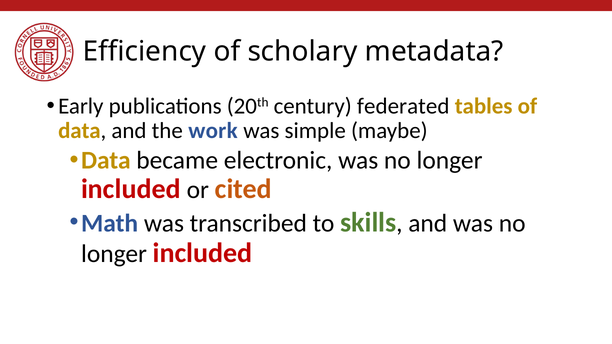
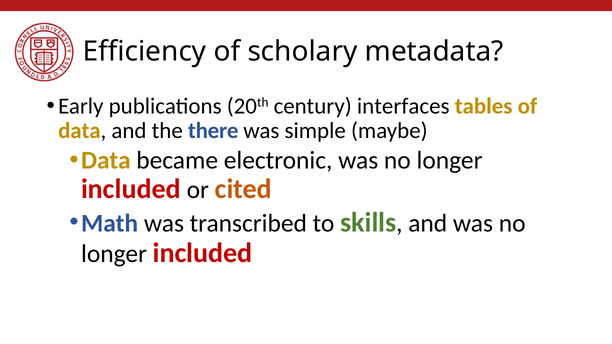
federated: federated -> interfaces (403, 106)
work: work -> there (213, 131)
